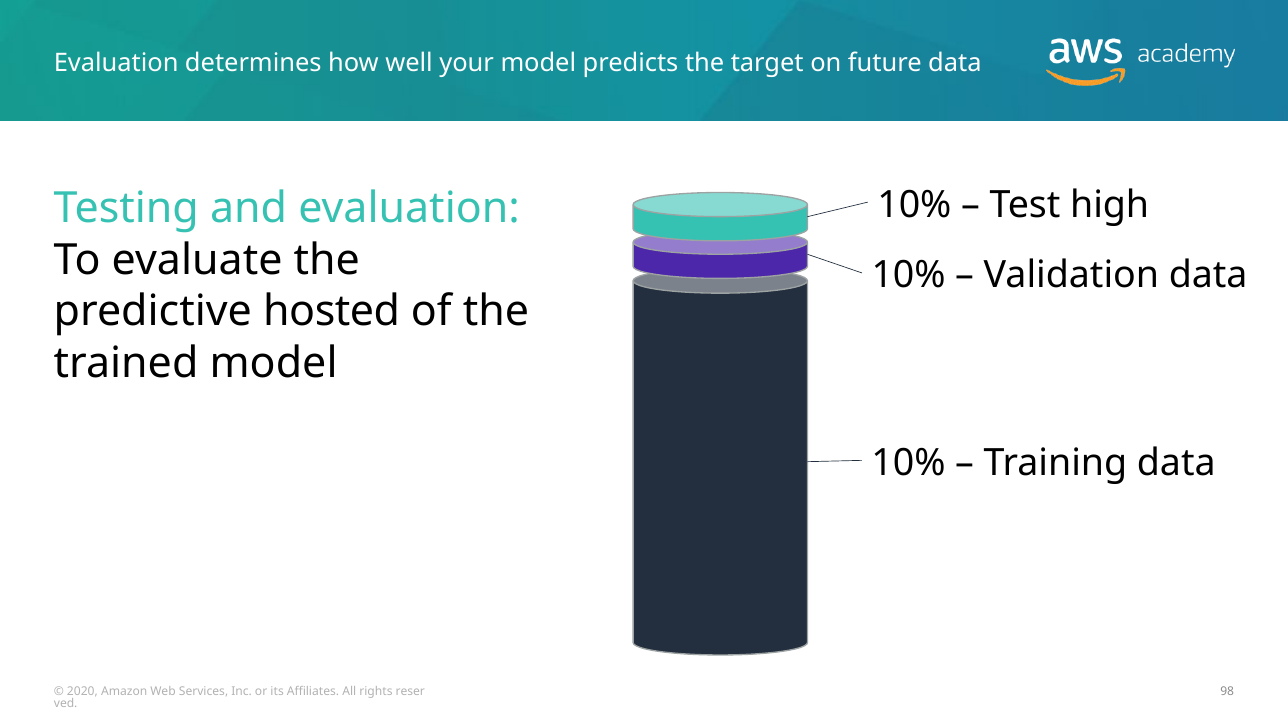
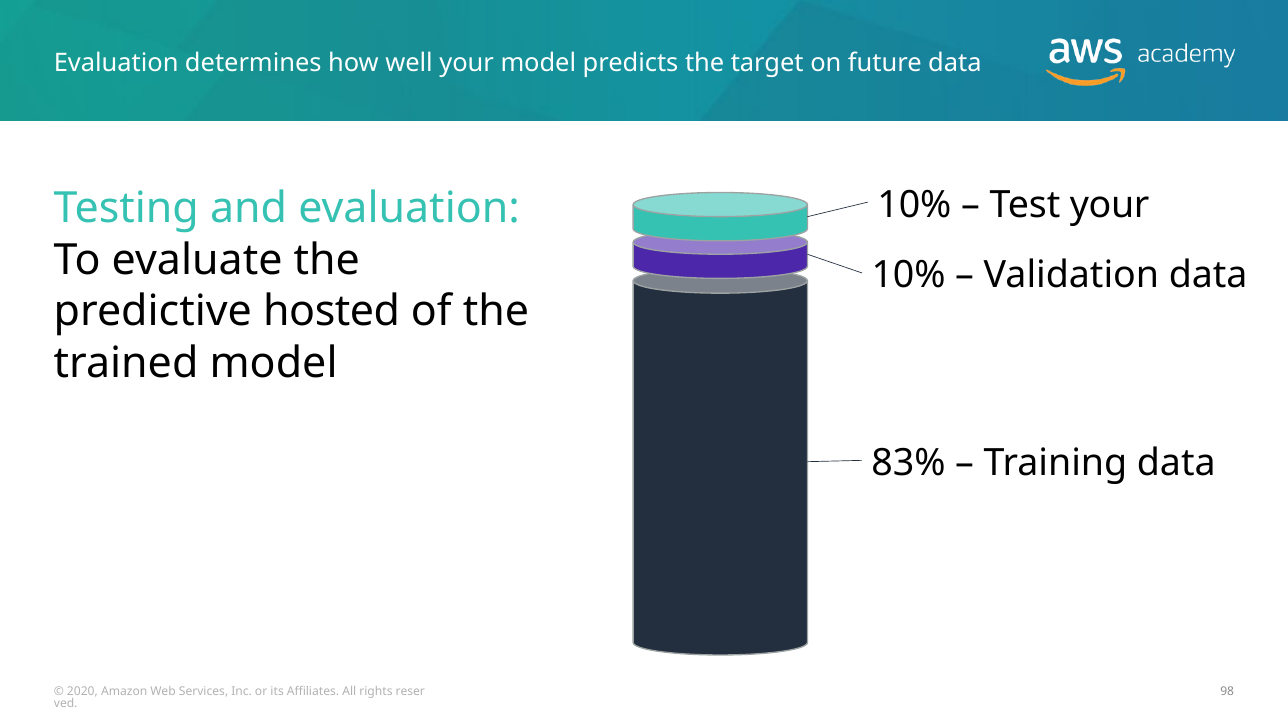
Test high: high -> your (1110, 205)
10%: 10% -> 83% (908, 463)
